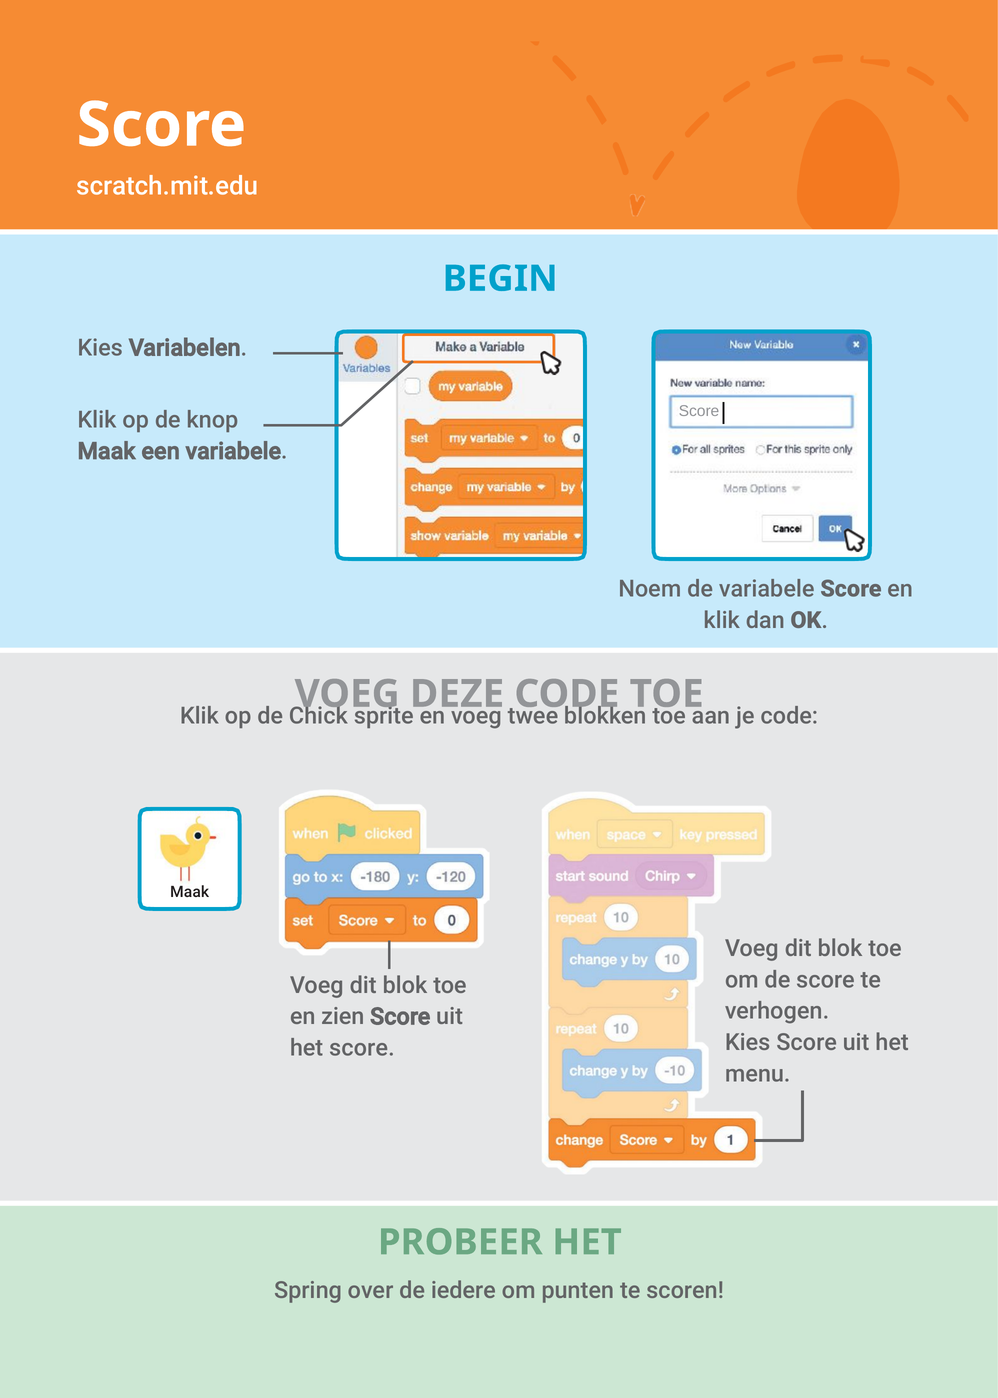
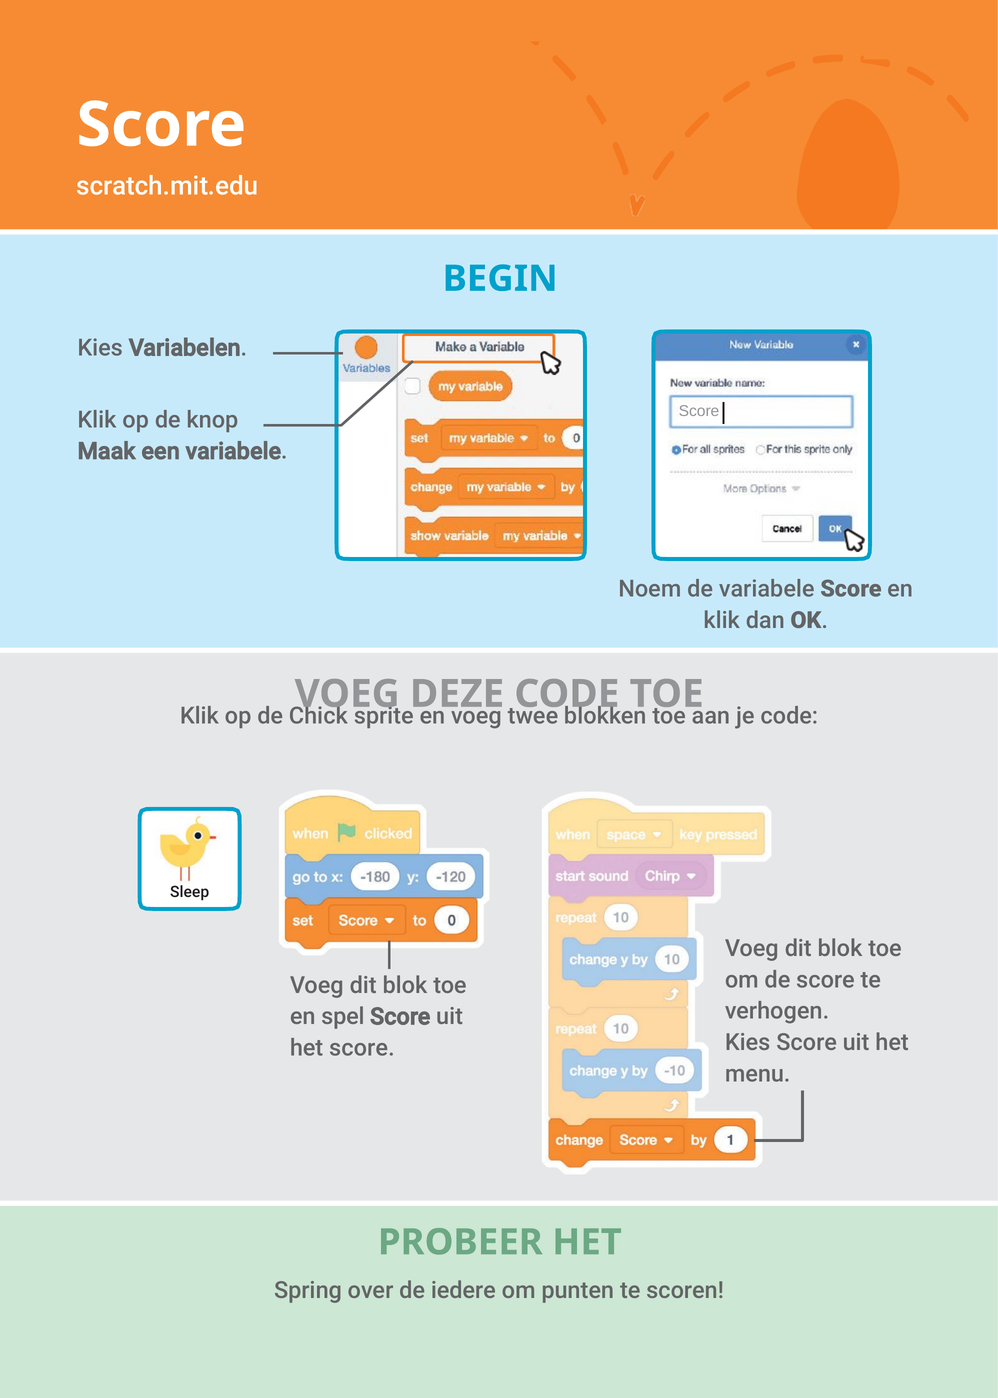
Maak: Maak -> Sleep (190, 891)
zien: zien -> spel (343, 1016)
